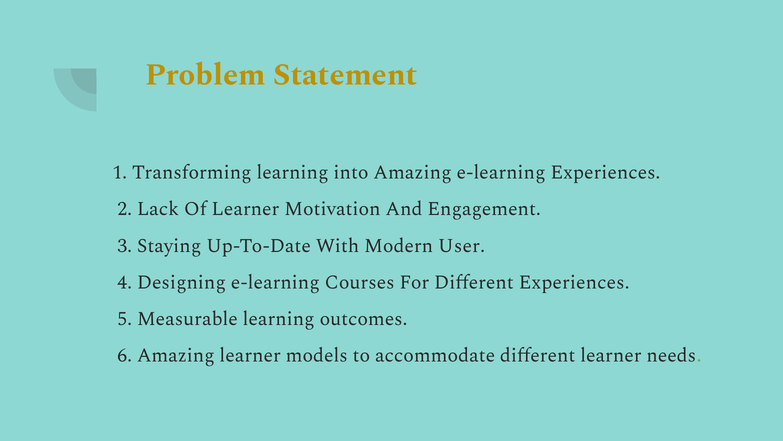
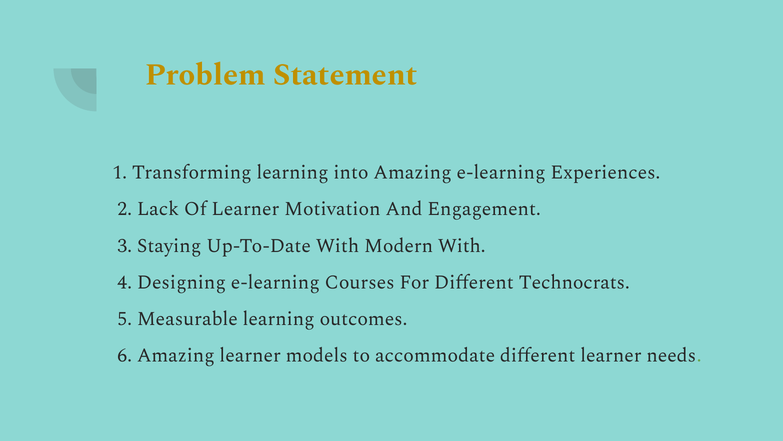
Modern User: User -> With (462, 245)
Different Experiences: Experiences -> Technocrats (574, 282)
